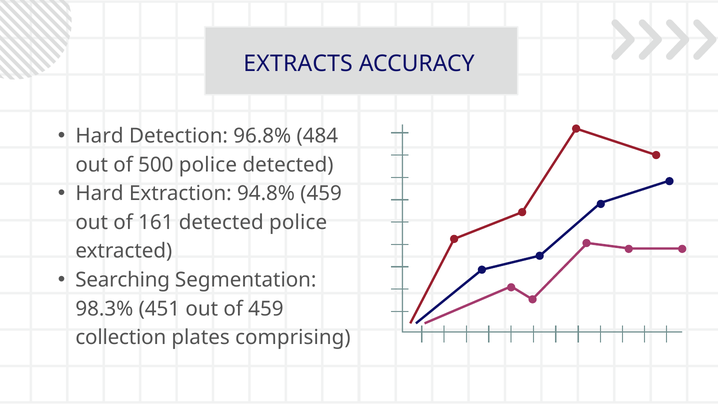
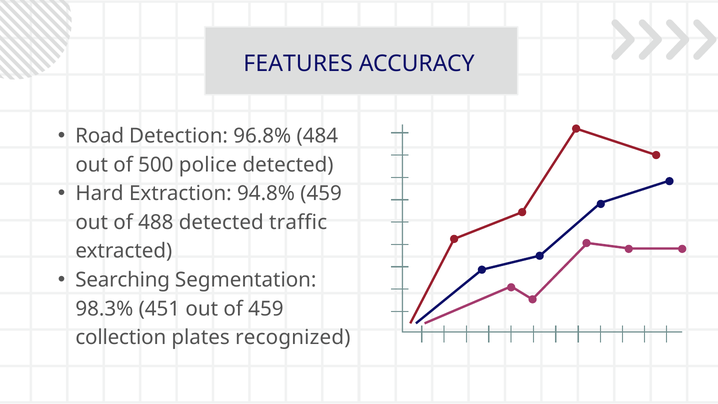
EXTRACTS: EXTRACTS -> FEATURES (298, 63)
Hard: Hard -> Road (100, 136)
161: 161 -> 488 (156, 222)
detected police: police -> traffic (298, 222)
comprising: comprising -> recognized (293, 338)
